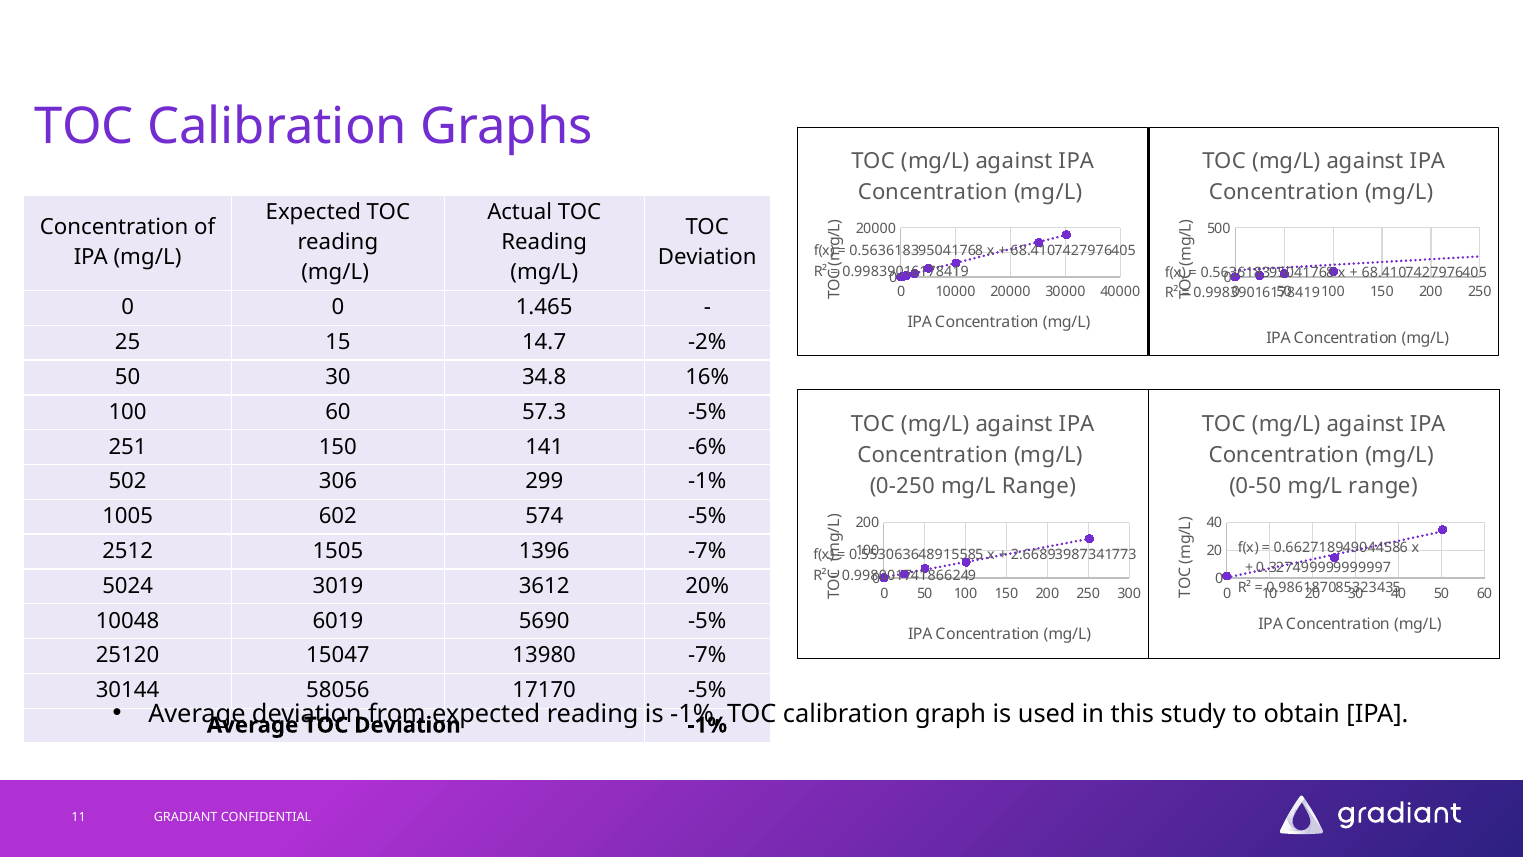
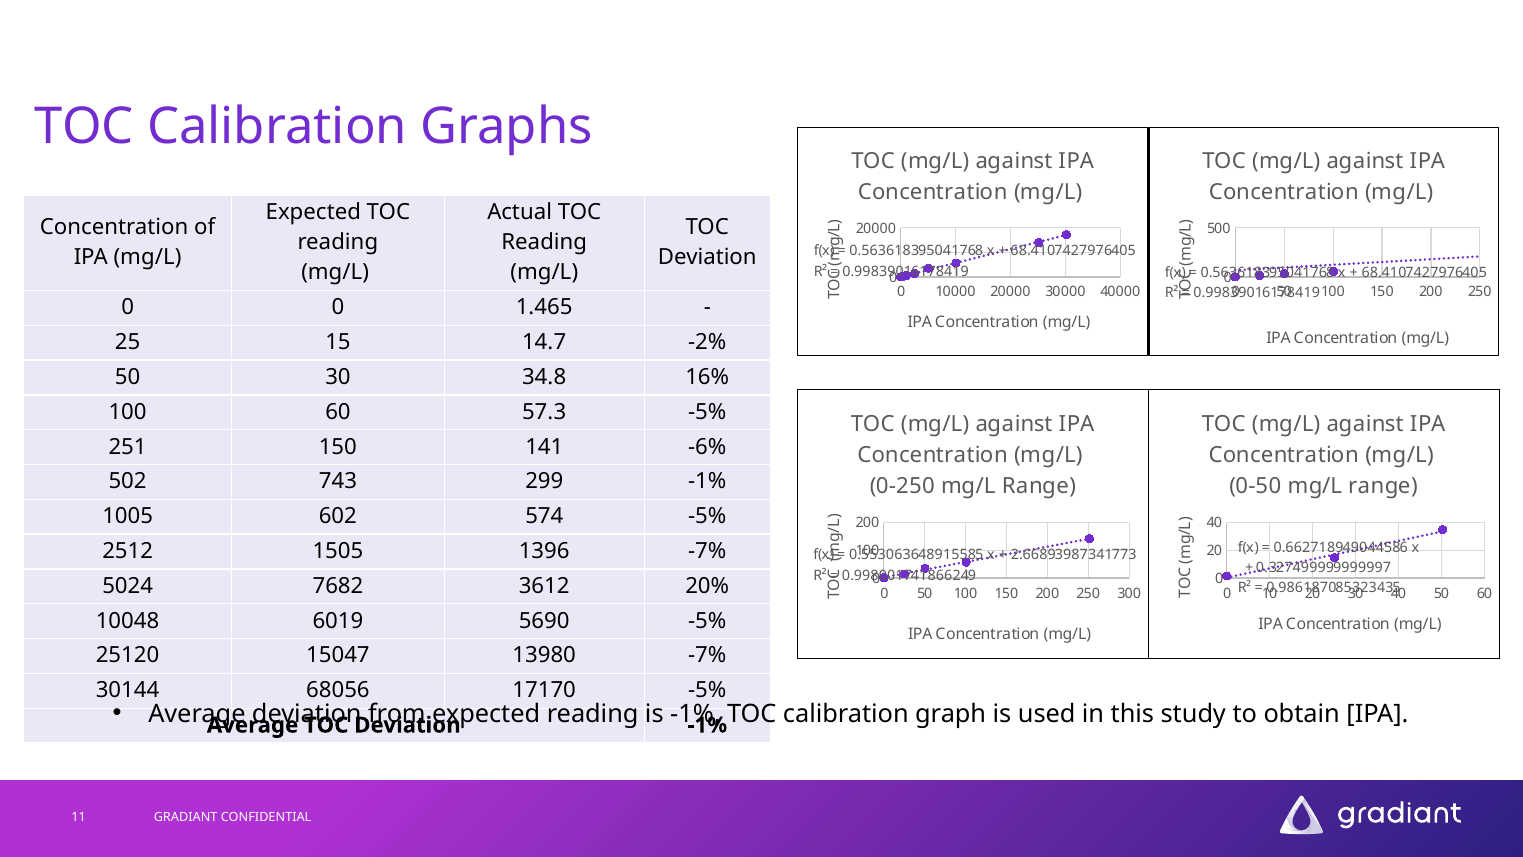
306: 306 -> 743 (338, 481)
3019: 3019 -> 7682 (338, 586)
58056: 58056 -> 68056 (338, 690)
